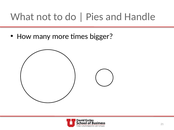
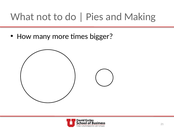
Handle: Handle -> Making (140, 17)
